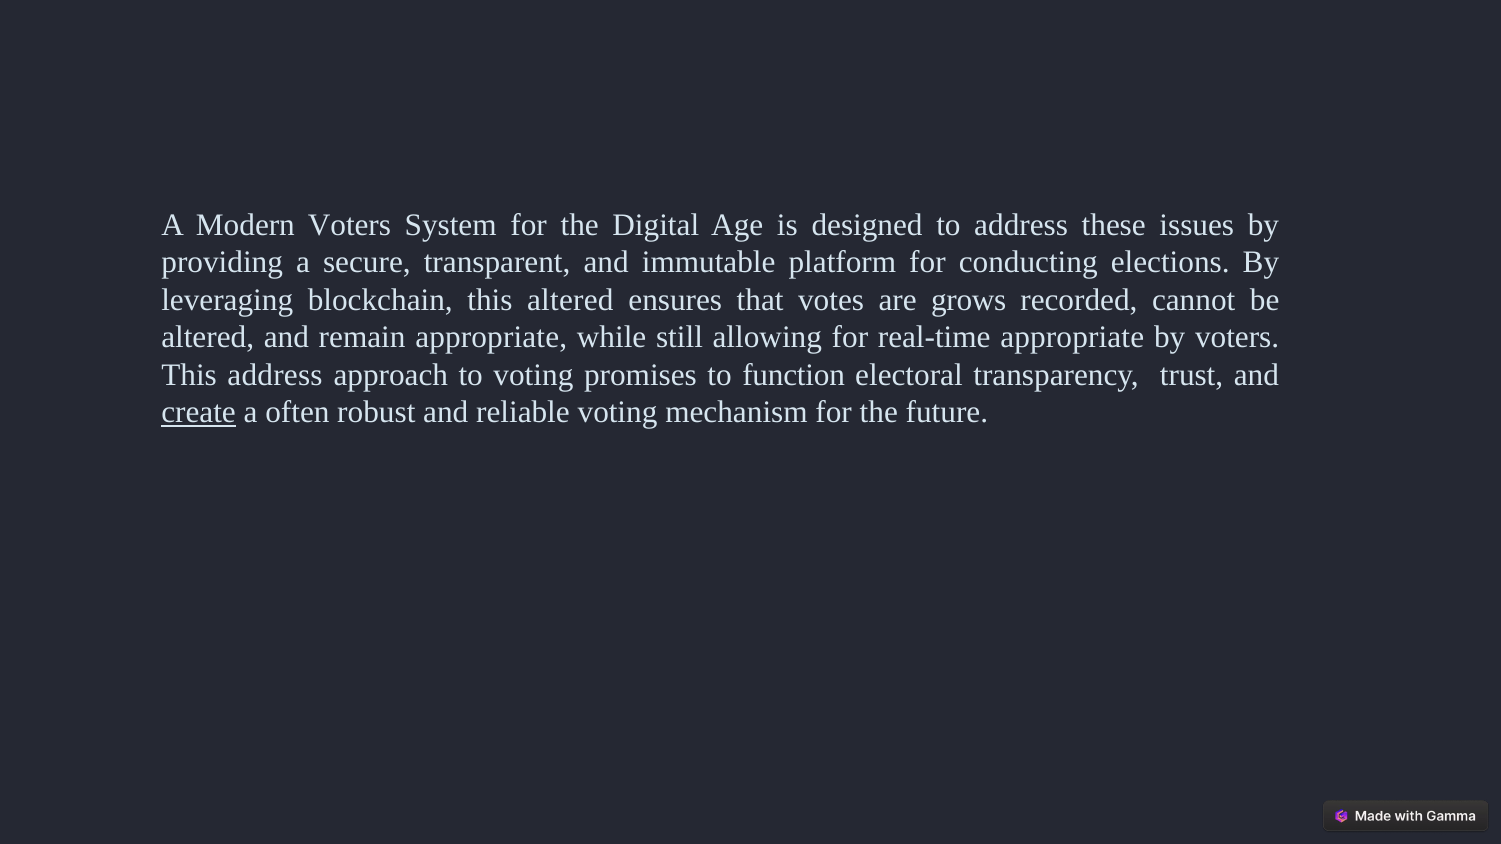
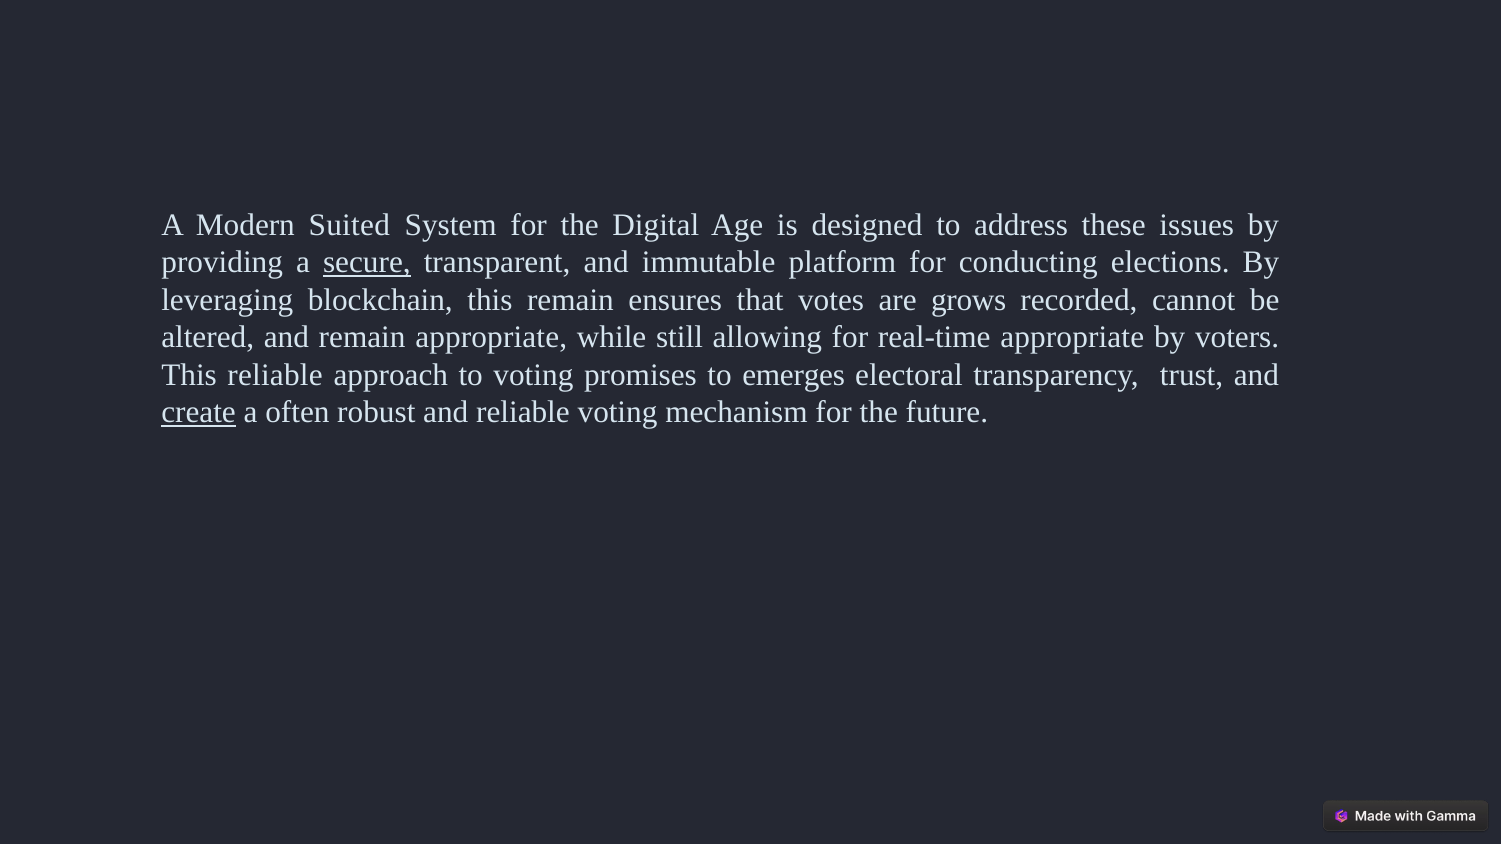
Modern Voters: Voters -> Suited (349, 225)
secure underline: none -> present (367, 263)
this altered: altered -> remain (570, 300)
This address: address -> reliable (275, 375)
function: function -> emerges (794, 375)
